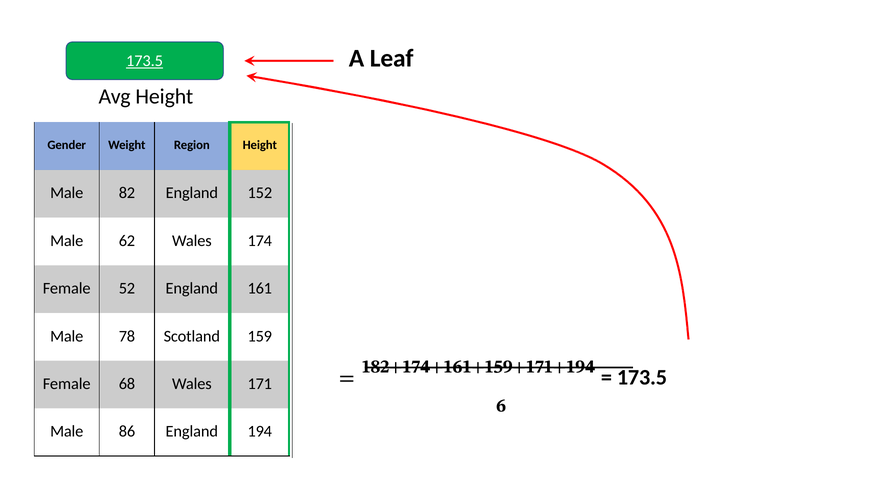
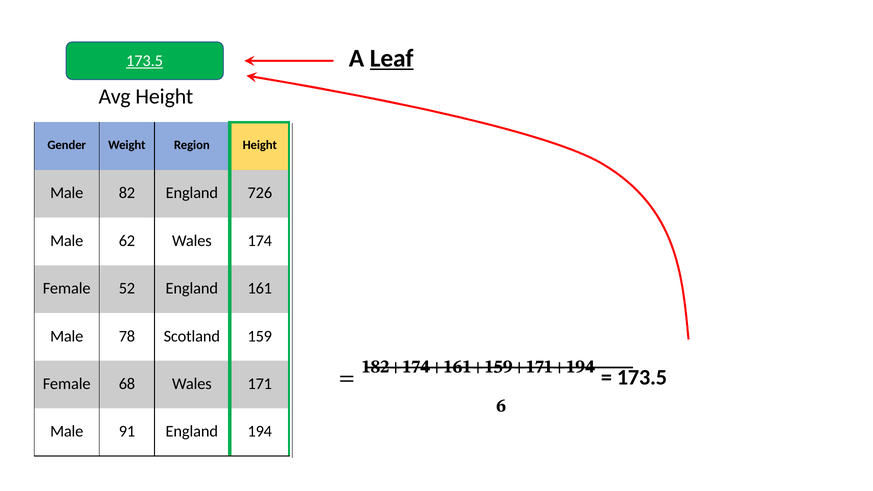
Leaf underline: none -> present (392, 58)
152: 152 -> 726 (260, 193)
86: 86 -> 91 (127, 432)
